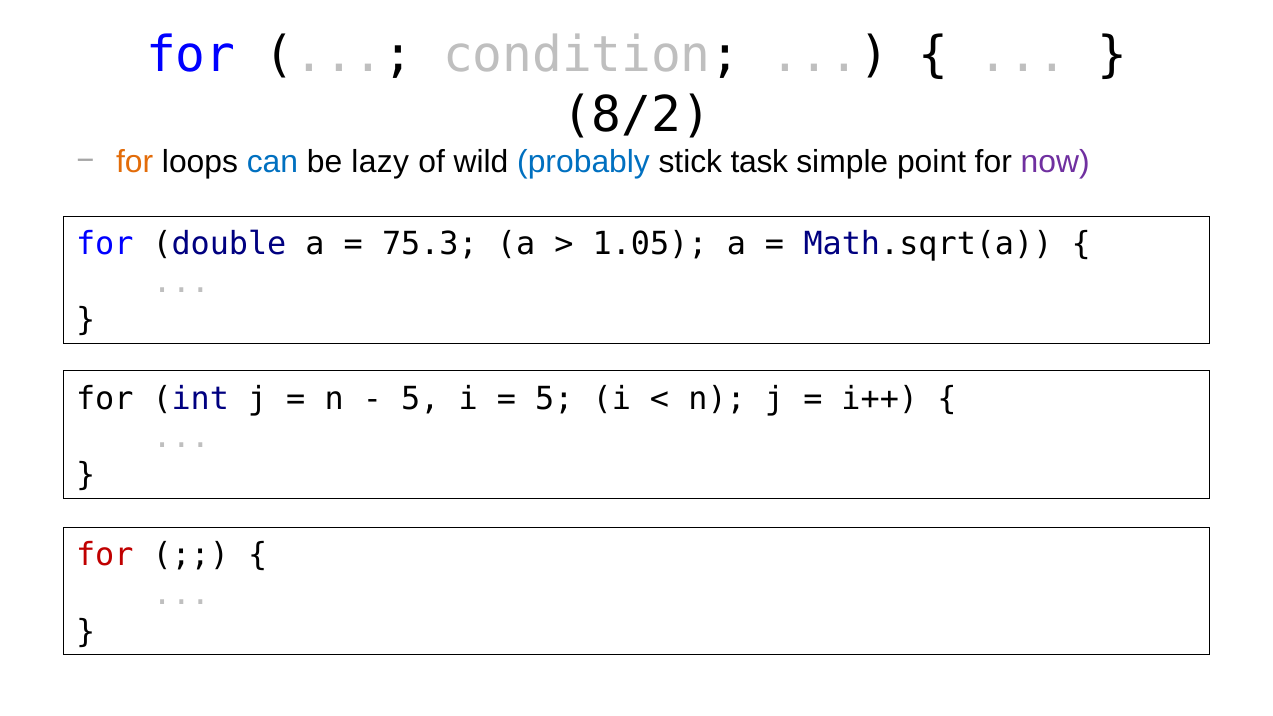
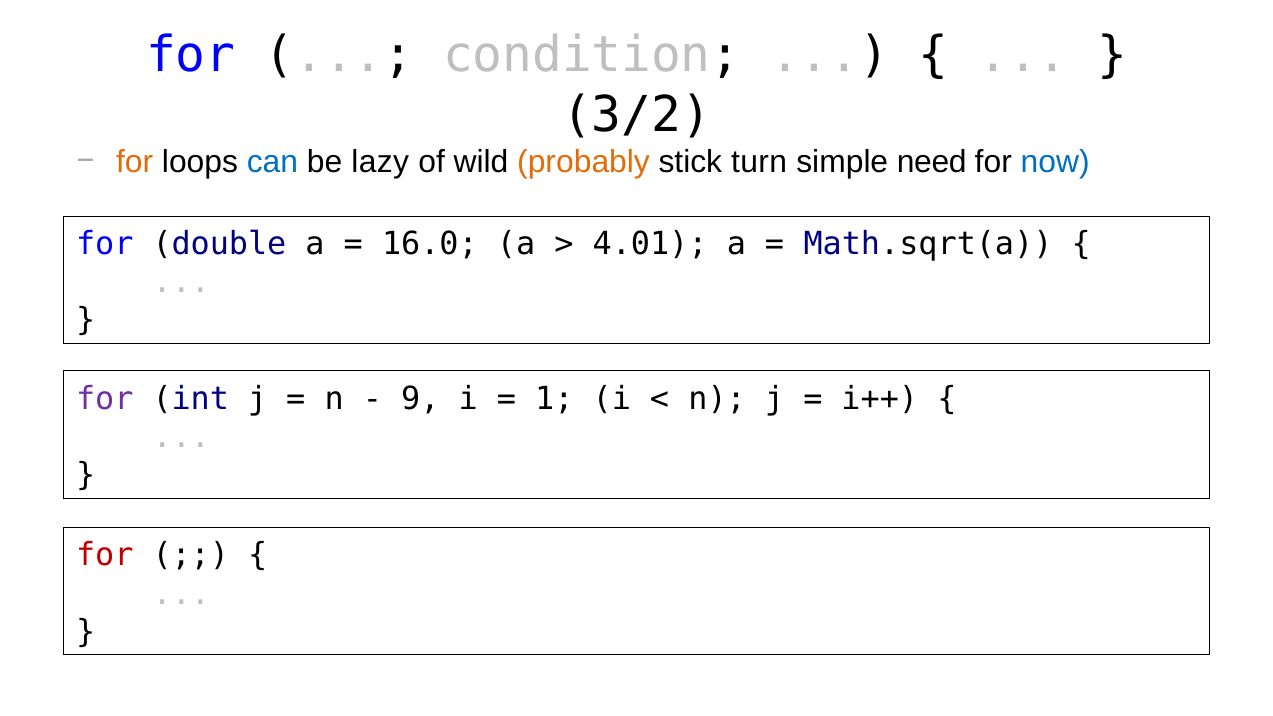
8/2: 8/2 -> 3/2 (637, 115)
probably colour: blue -> orange (584, 162)
task: task -> turn (759, 162)
point: point -> need (932, 162)
now colour: purple -> blue (1055, 162)
75.3: 75.3 -> 16.0 (430, 244)
1.05: 1.05 -> 4.01 (650, 244)
for colour: black -> purple (105, 399)
5: 5 -> 9 (420, 399)
5: 5 -> 1 (554, 399)
